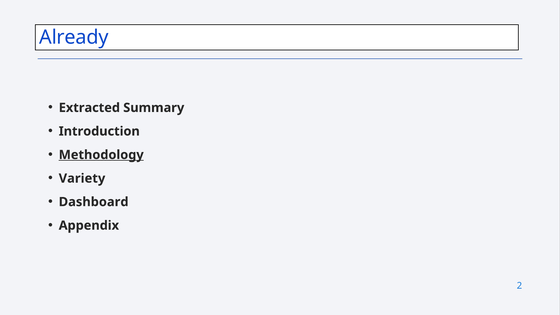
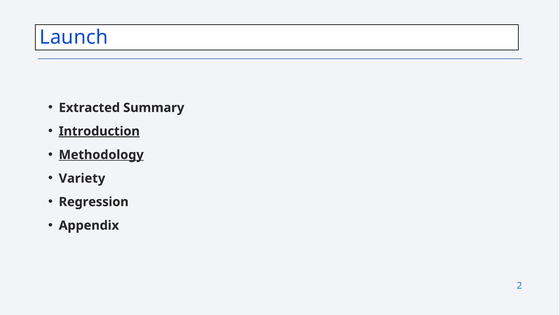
Already: Already -> Launch (74, 37)
Introduction underline: none -> present (99, 131)
Dashboard: Dashboard -> Regression (94, 202)
